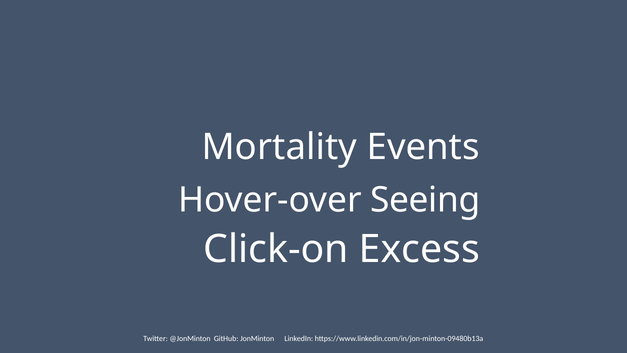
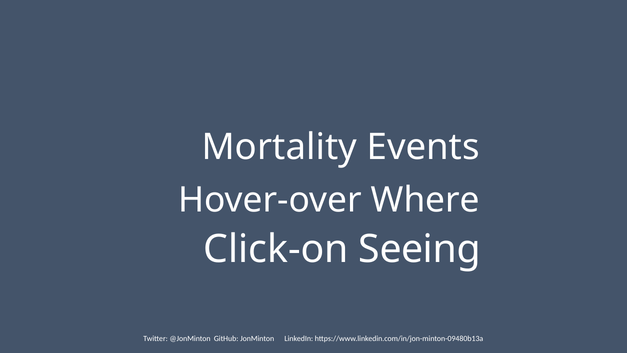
Seeing: Seeing -> Where (425, 200)
Excess: Excess -> Seeing (420, 249)
